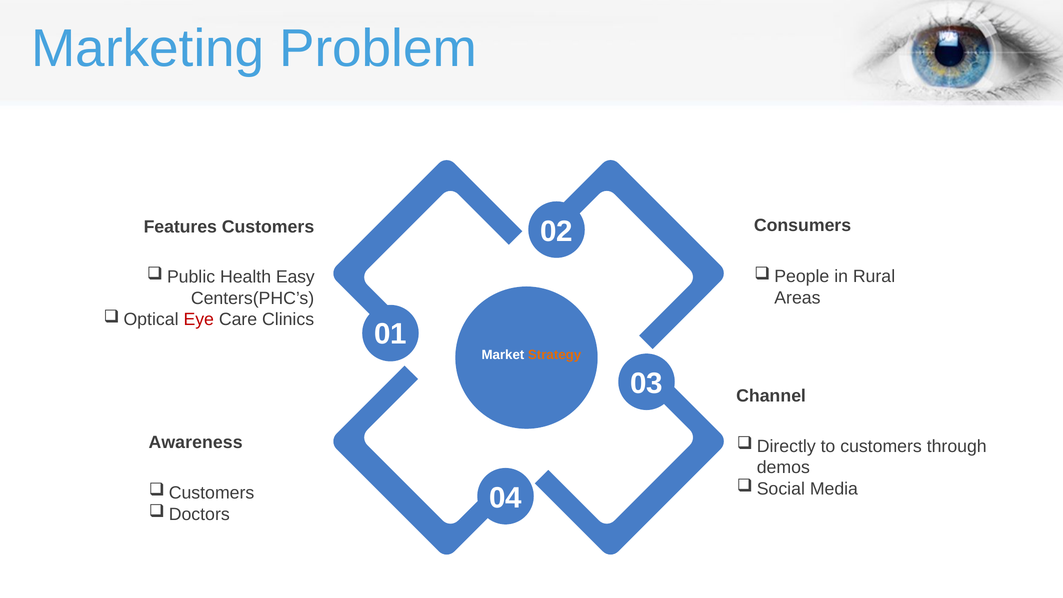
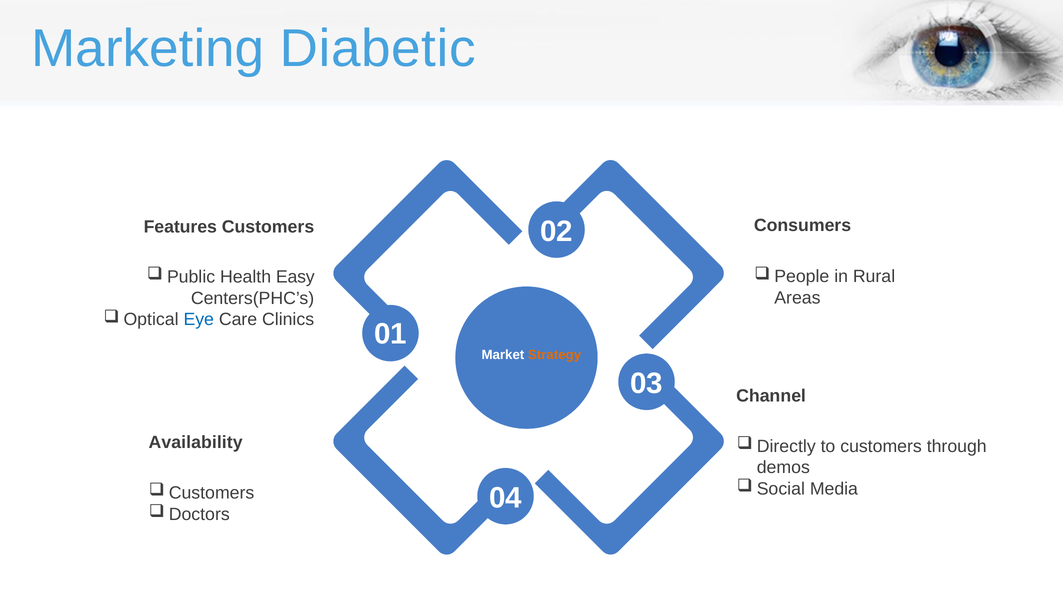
Problem: Problem -> Diabetic (378, 49)
Eye colour: red -> blue (199, 320)
Awareness: Awareness -> Availability (196, 443)
